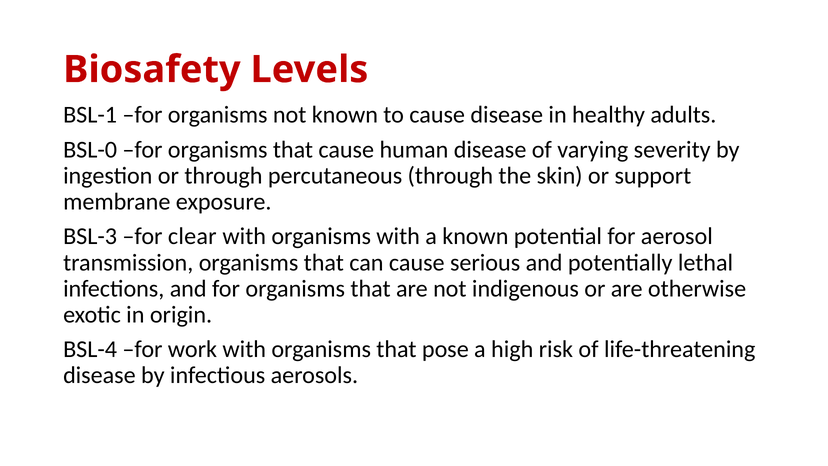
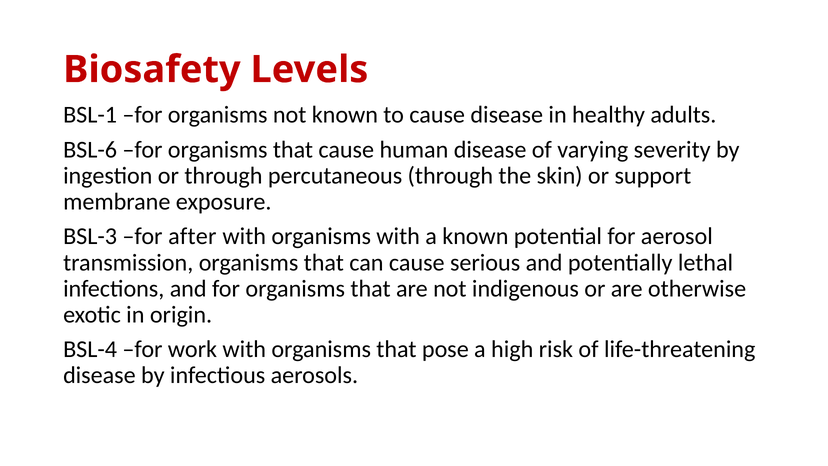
BSL-0: BSL-0 -> BSL-6 (90, 150)
clear: clear -> after (192, 236)
